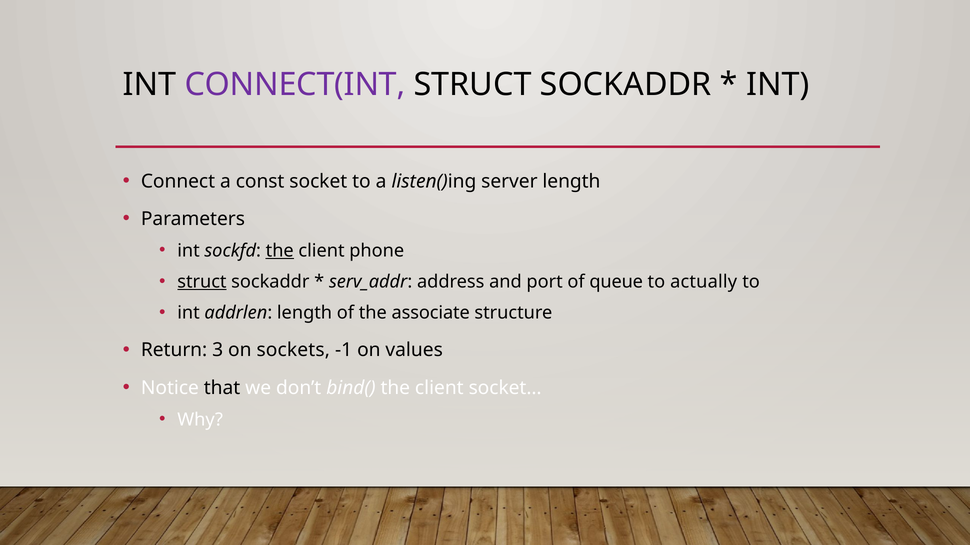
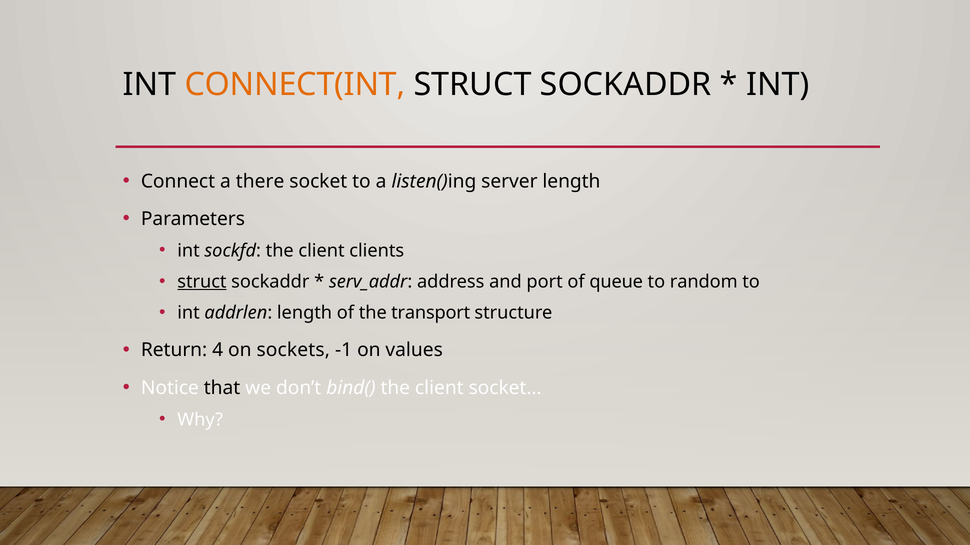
CONNECT(INT colour: purple -> orange (295, 85)
const: const -> there (260, 181)
the underline: present -> none (280, 251)
phone: phone -> clients (377, 251)
actually: actually -> random (704, 282)
associate: associate -> transport (431, 313)
3: 3 -> 4 (218, 351)
